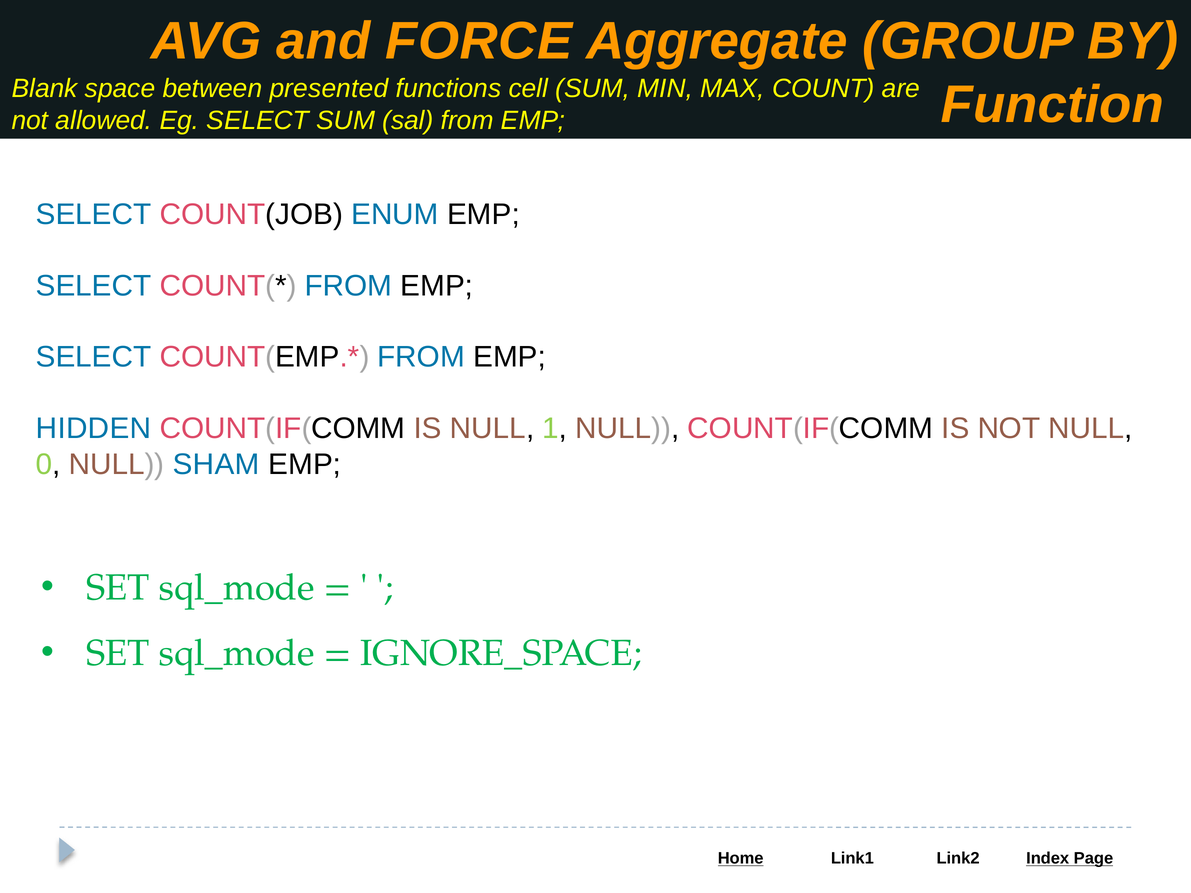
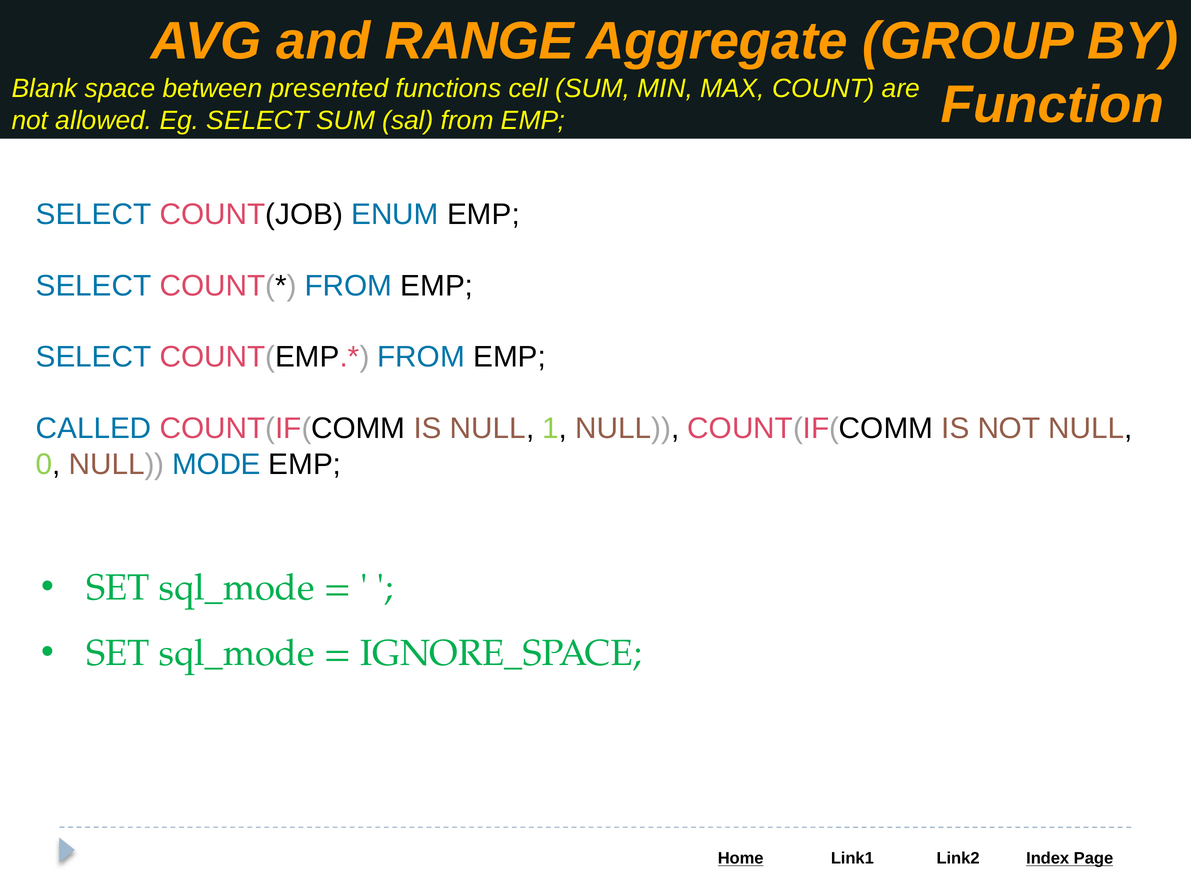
FORCE: FORCE -> RANGE (479, 41)
HIDDEN: HIDDEN -> CALLED (94, 429)
SHAM: SHAM -> MODE (216, 464)
